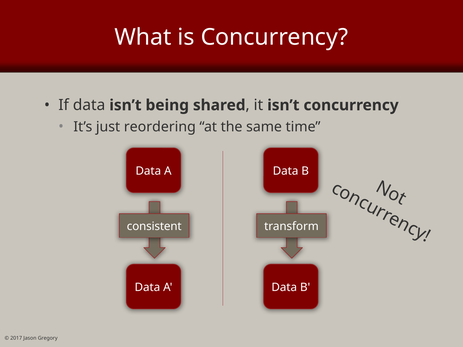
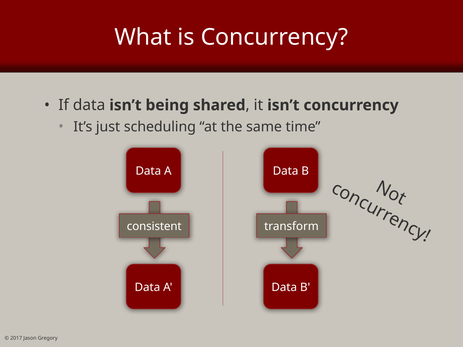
reordering: reordering -> scheduling (160, 127)
